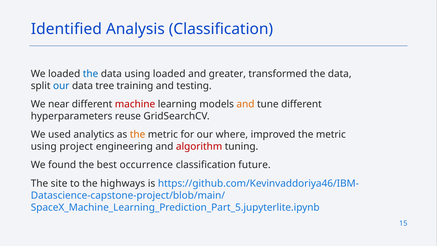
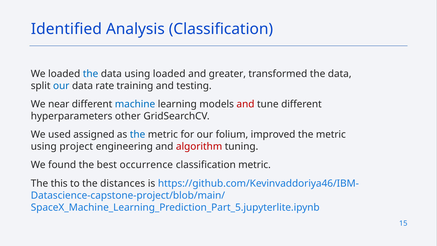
tree: tree -> rate (105, 86)
machine colour: red -> blue (135, 104)
and colour: orange -> red (245, 104)
reuse: reuse -> other (128, 116)
analytics: analytics -> assigned (94, 134)
the colour: orange -> blue (138, 134)
where: where -> folium (232, 134)
classification future: future -> metric (255, 165)
site: site -> this (59, 183)
highways: highways -> distances (123, 183)
